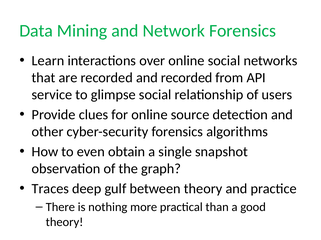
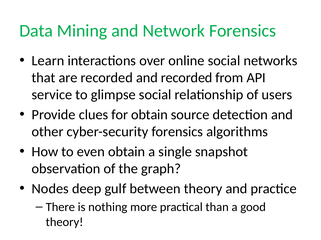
for online: online -> obtain (150, 115)
Traces: Traces -> Nodes (50, 189)
